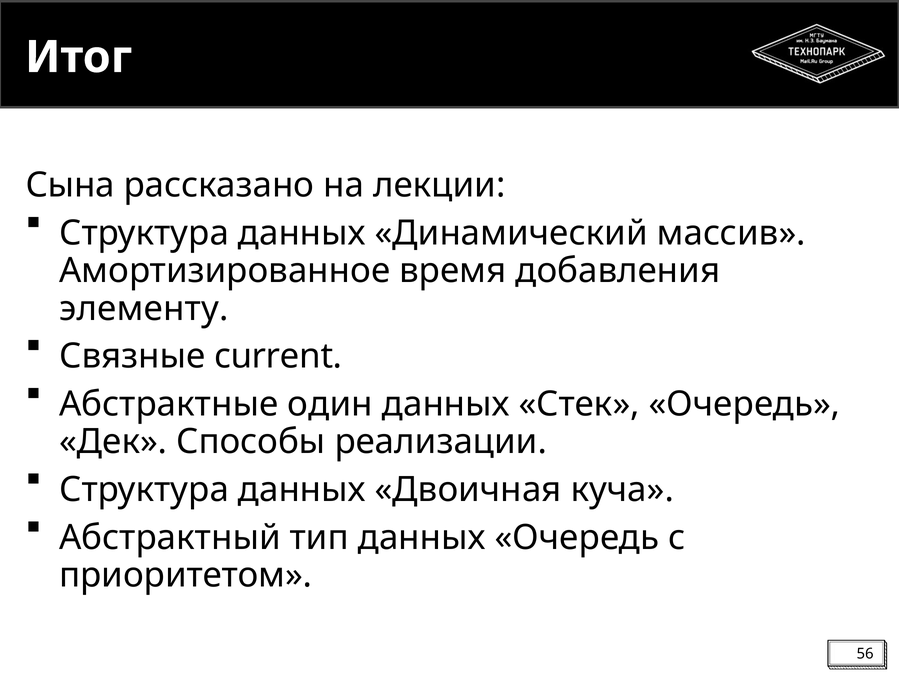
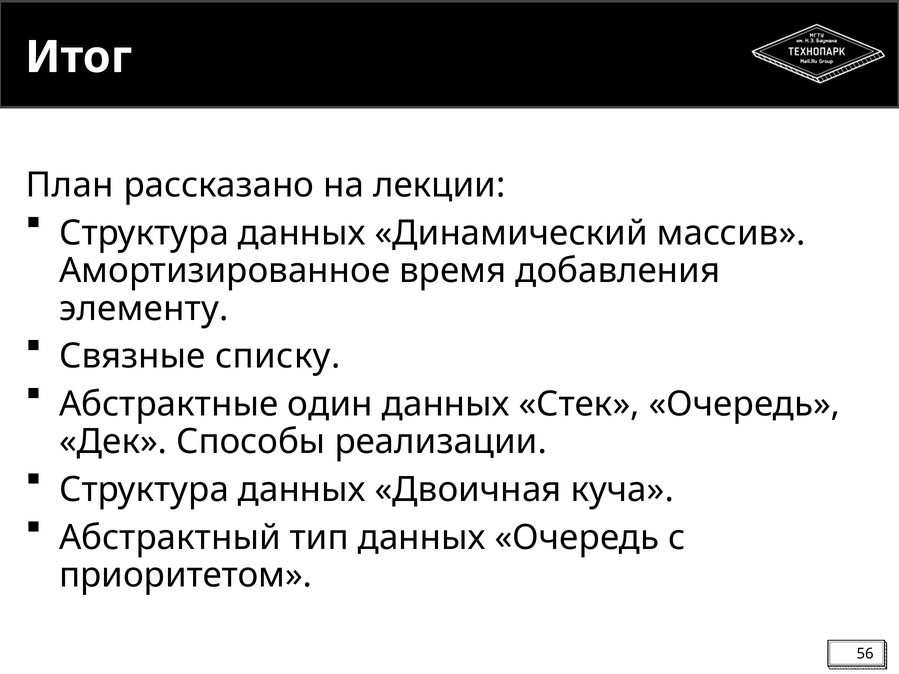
Сына: Сына -> План (70, 185)
current: current -> списку (278, 356)
